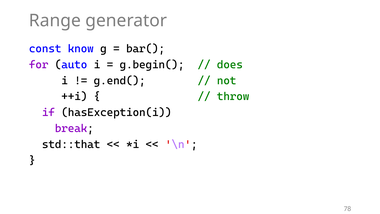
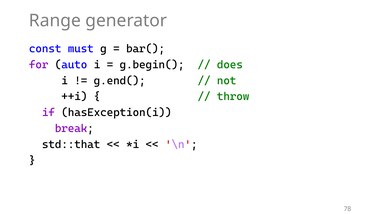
know: know -> must (81, 49)
